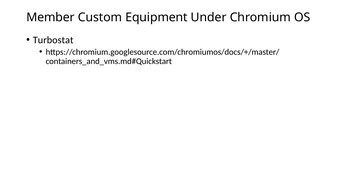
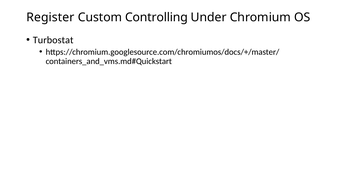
Member: Member -> Register (50, 17)
Equipment: Equipment -> Controlling (156, 17)
